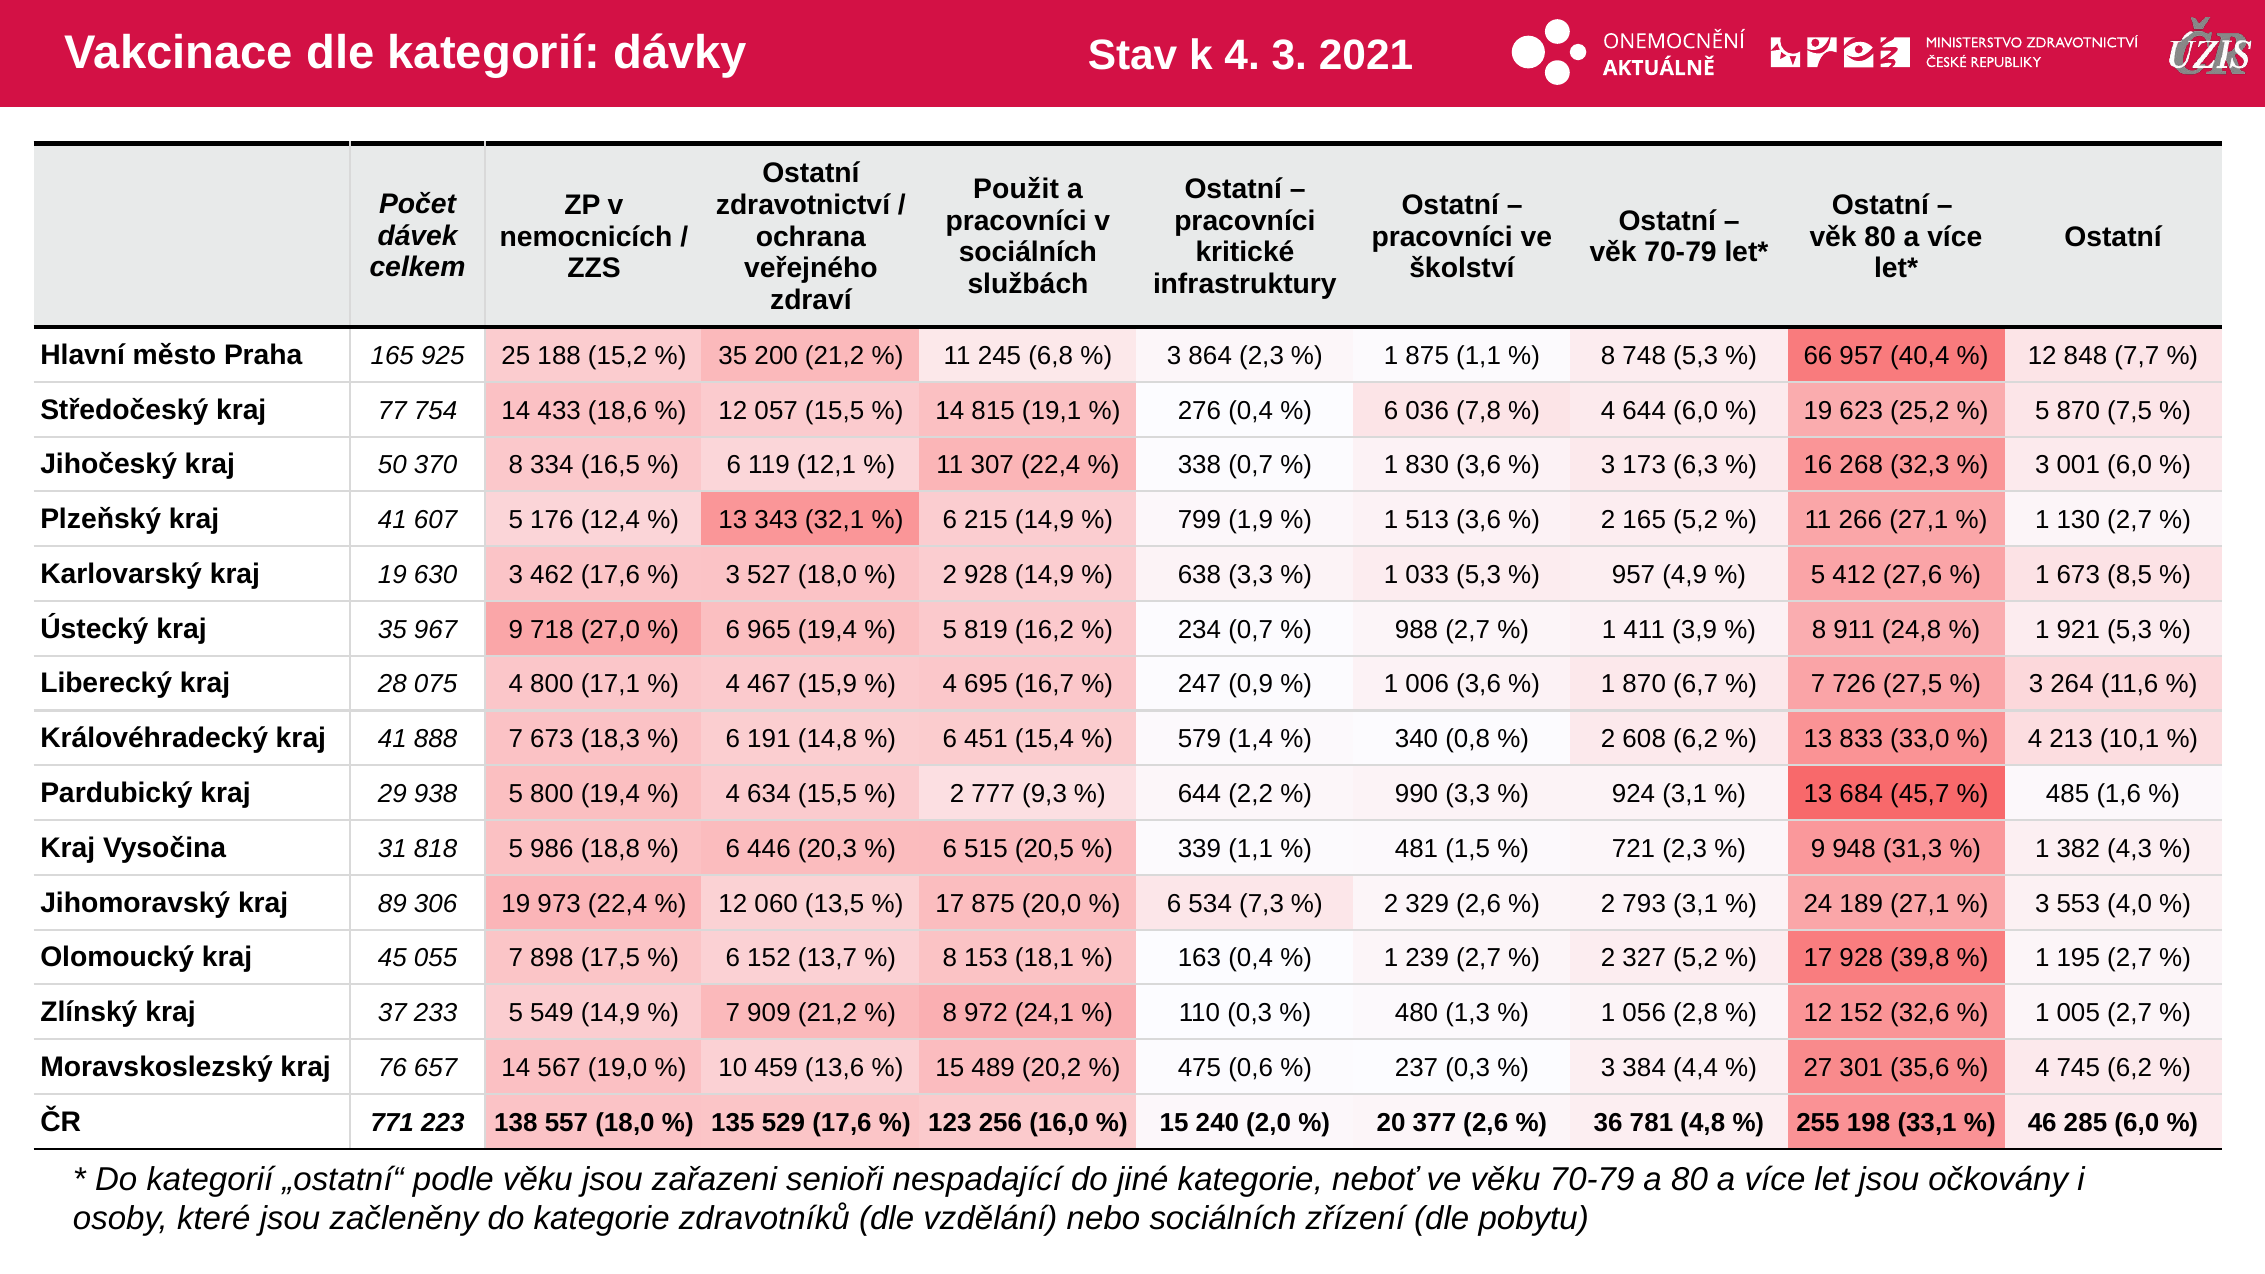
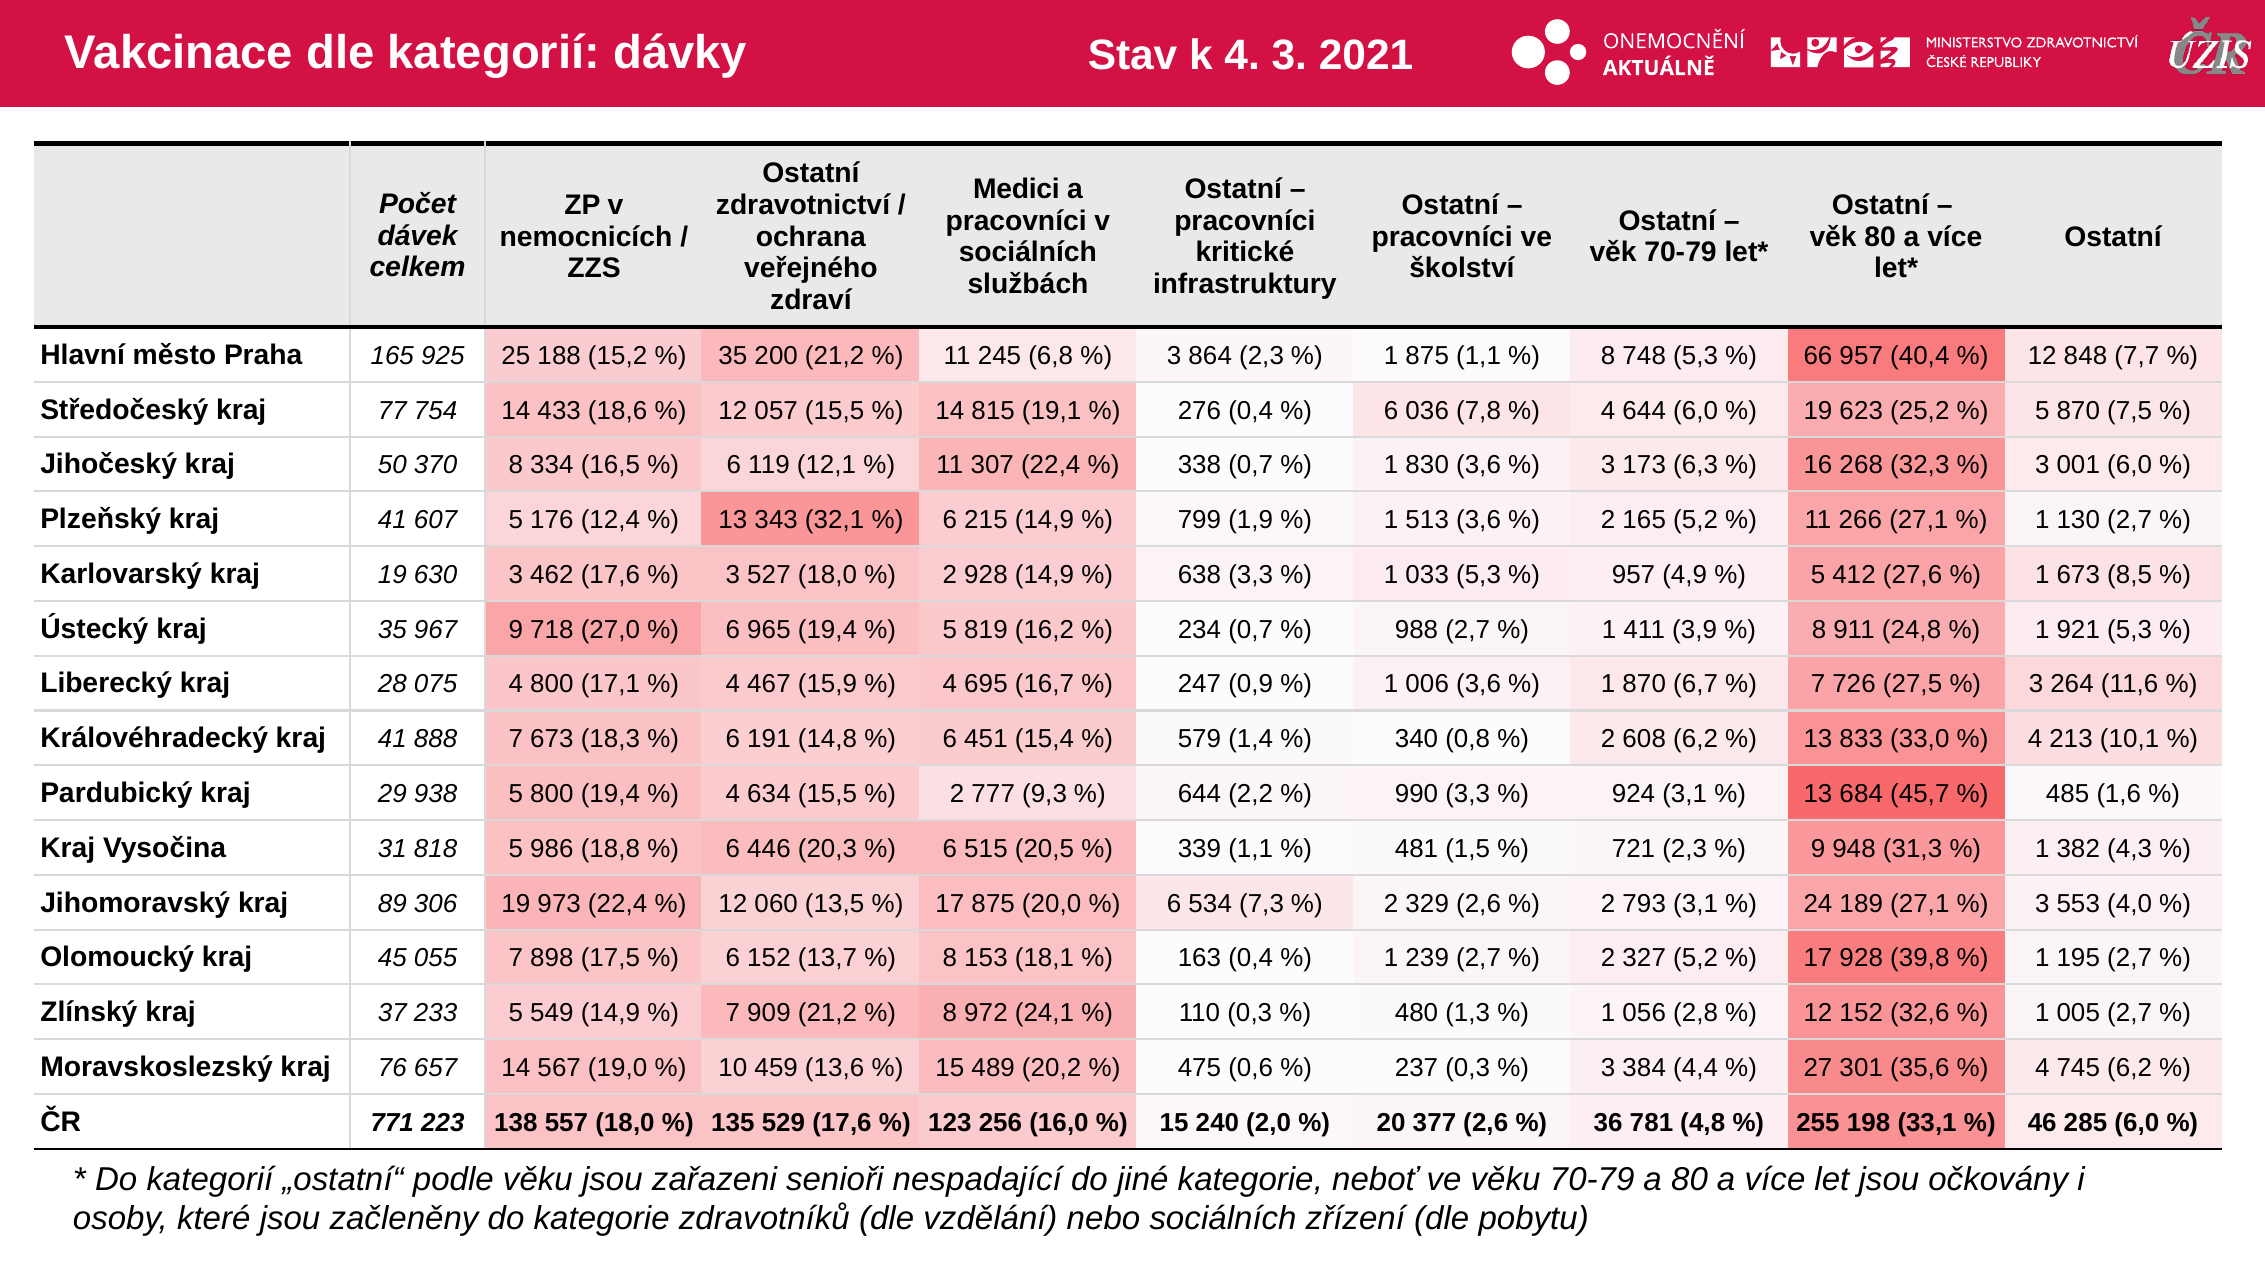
Použit: Použit -> Medici (1016, 189)
